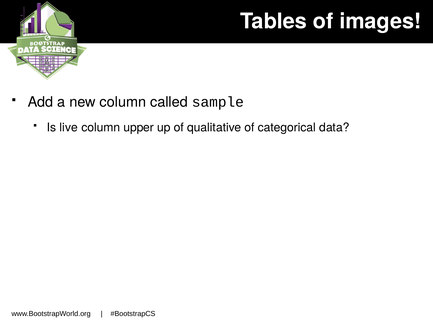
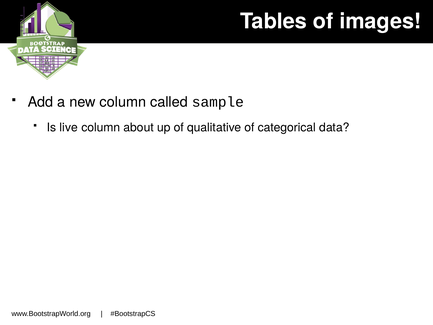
upper: upper -> about (139, 127)
